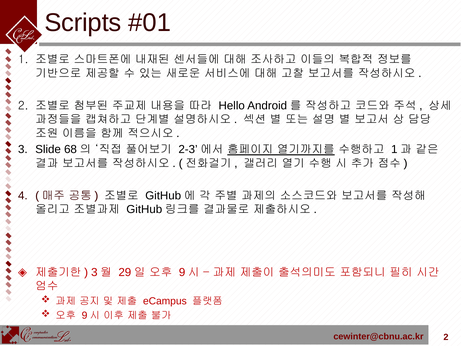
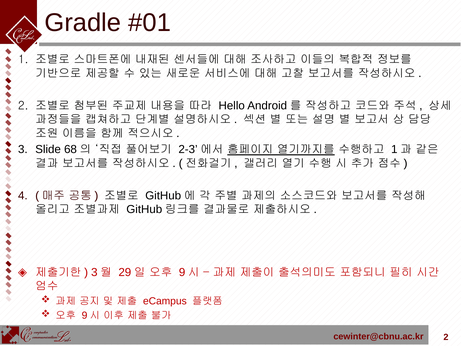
Scripts: Scripts -> Gradle (83, 23)
